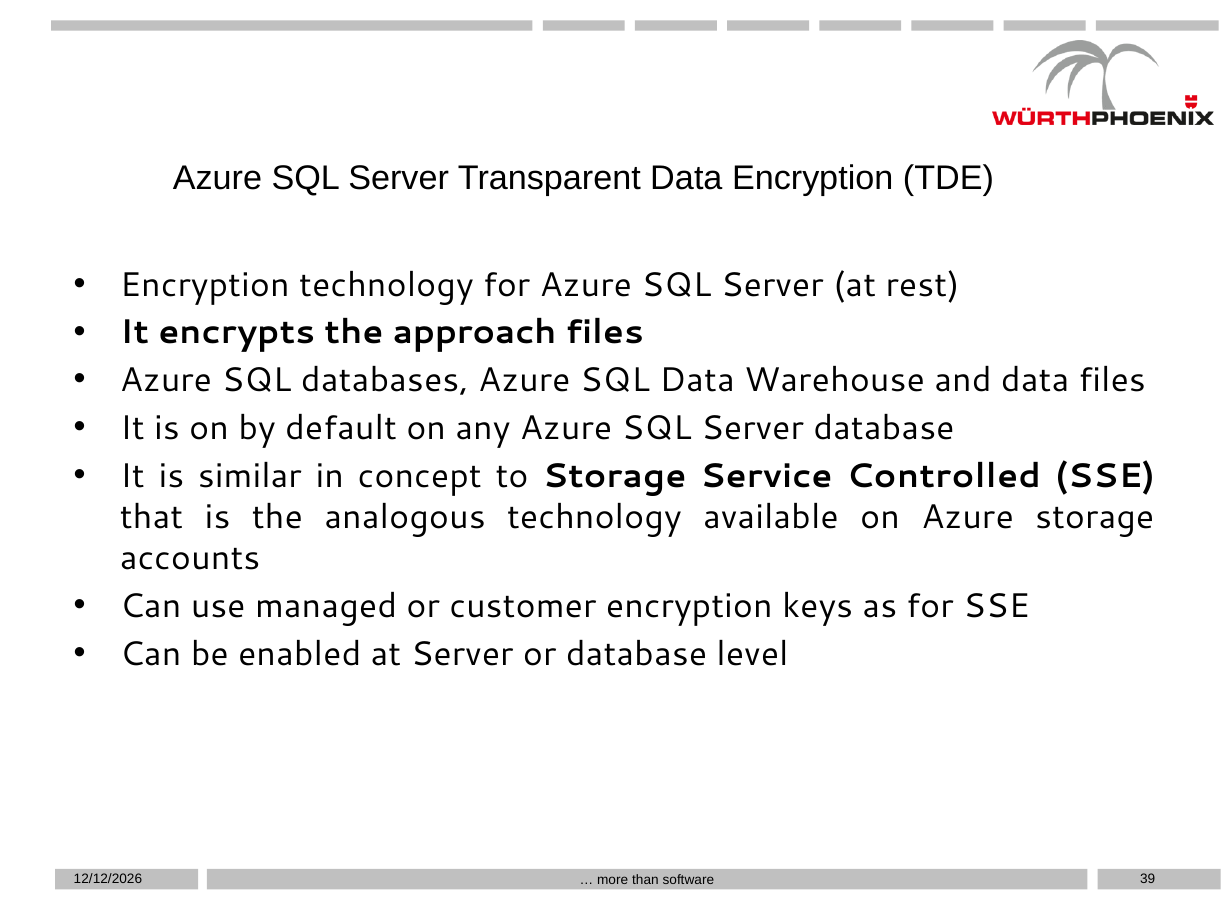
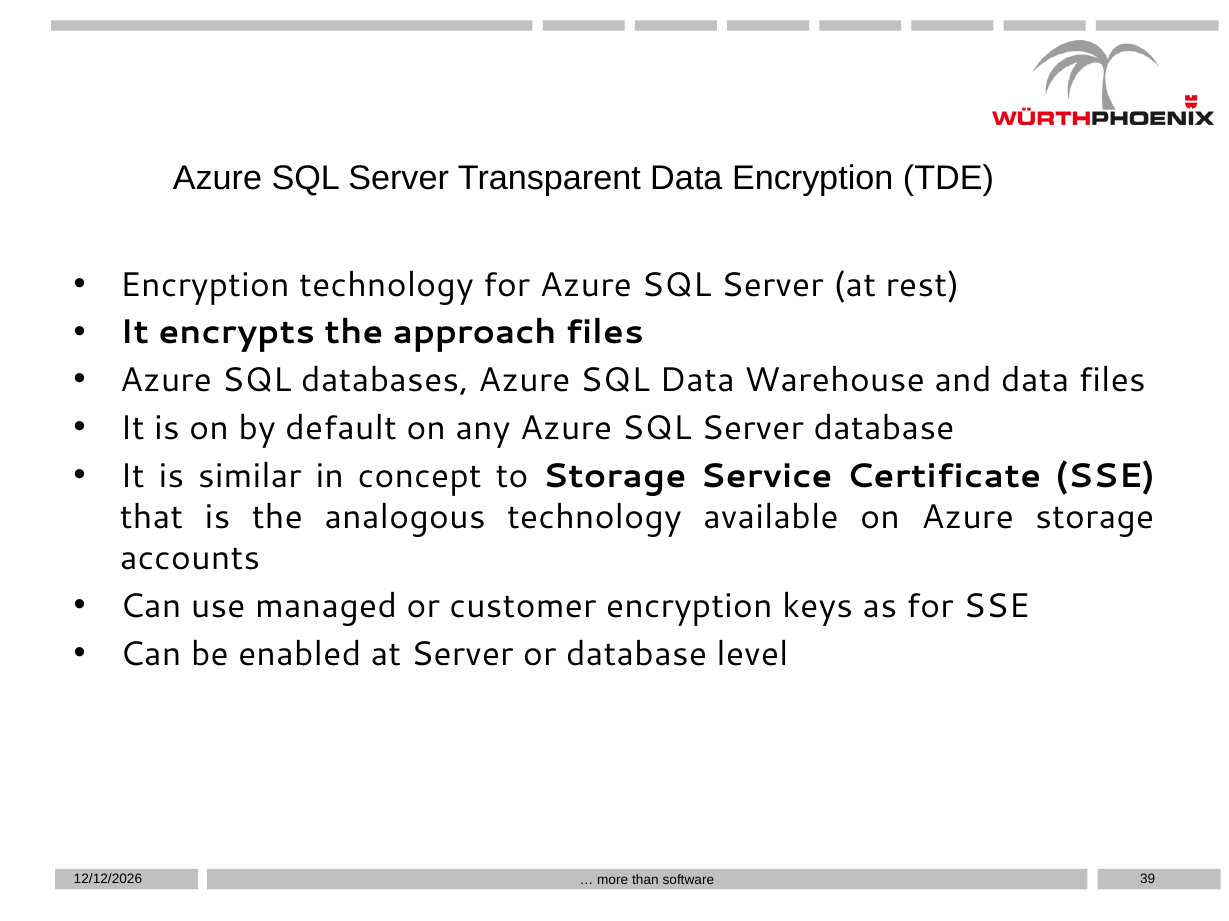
Controlled: Controlled -> Certificate (944, 477)
